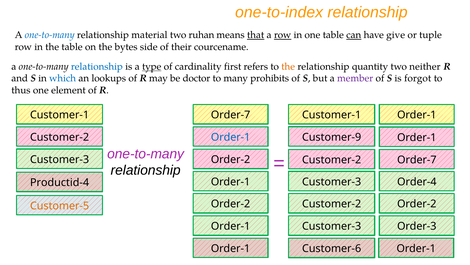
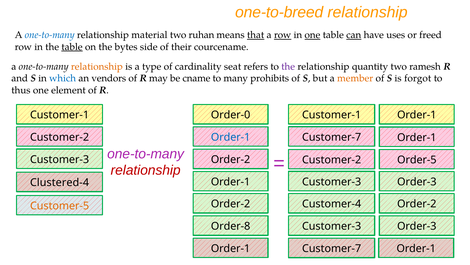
one-to-index: one-to-index -> one-to-breed (279, 12)
one underline: none -> present (312, 35)
give: give -> uses (396, 35)
tuple: tuple -> freed (431, 35)
table underline: none -> present (72, 47)
relationship colour: blue -> orange (97, 66)
type underline: present -> none (152, 66)
first: first -> seat (233, 66)
the colour: orange -> purple (288, 66)
neither: neither -> ramesh (425, 66)
lookups: lookups -> vendors (109, 78)
doctor: doctor -> cname (196, 78)
member colour: purple -> orange (355, 78)
Order-7: Order-7 -> Order-0 (231, 115)
Customer-9: Customer-9 -> Customer-7 (332, 137)
Order-7: Order-7 -> Order-5 (417, 160)
relationship colour: black -> red (146, 170)
Order-4: Order-4 -> Order-3 (417, 181)
Productid-4: Productid-4 -> Clustered-4 (60, 182)
Customer-2: Customer-2 -> Customer-4 (332, 204)
Order-1: Order-1 -> Order-8 (231, 226)
Customer-6: Customer-6 -> Customer-7 (332, 248)
